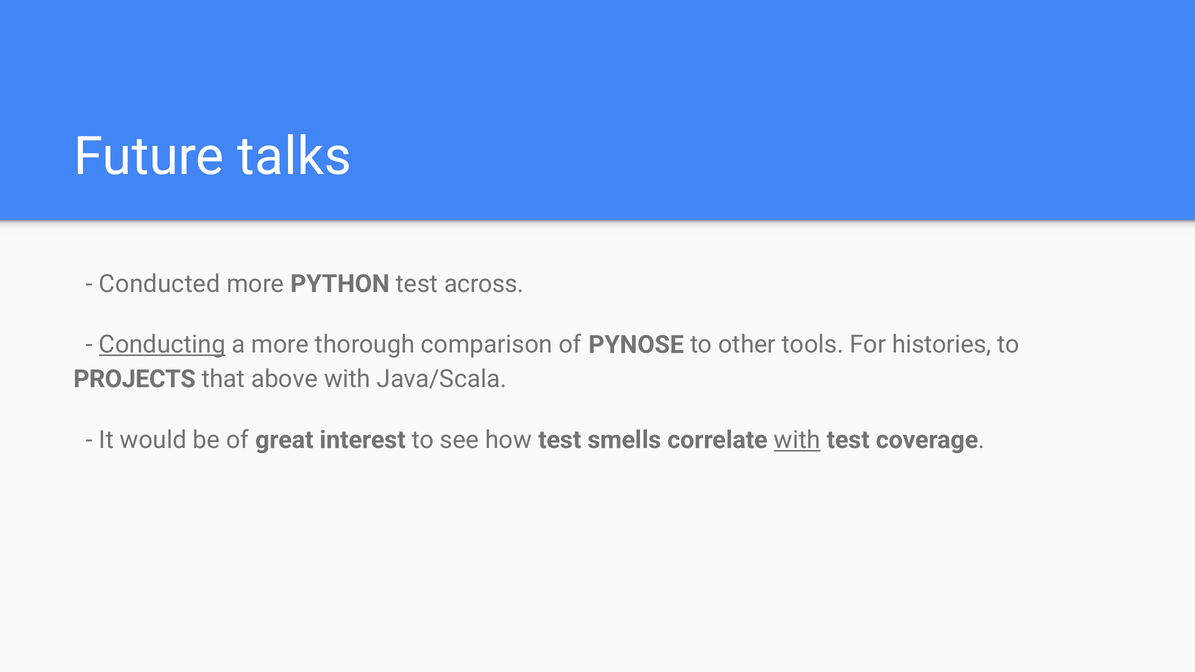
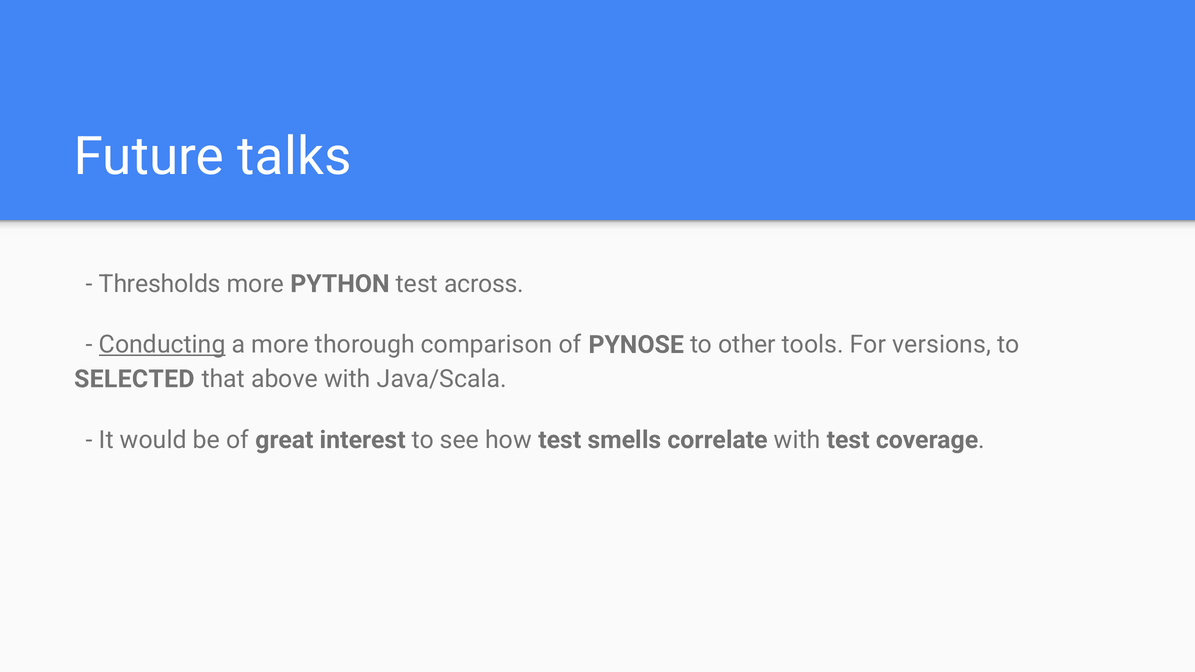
Conducted: Conducted -> Thresholds (160, 284)
histories: histories -> versions (942, 345)
PROJECTS: PROJECTS -> SELECTED (134, 379)
with underline: present -> none (797, 440)
